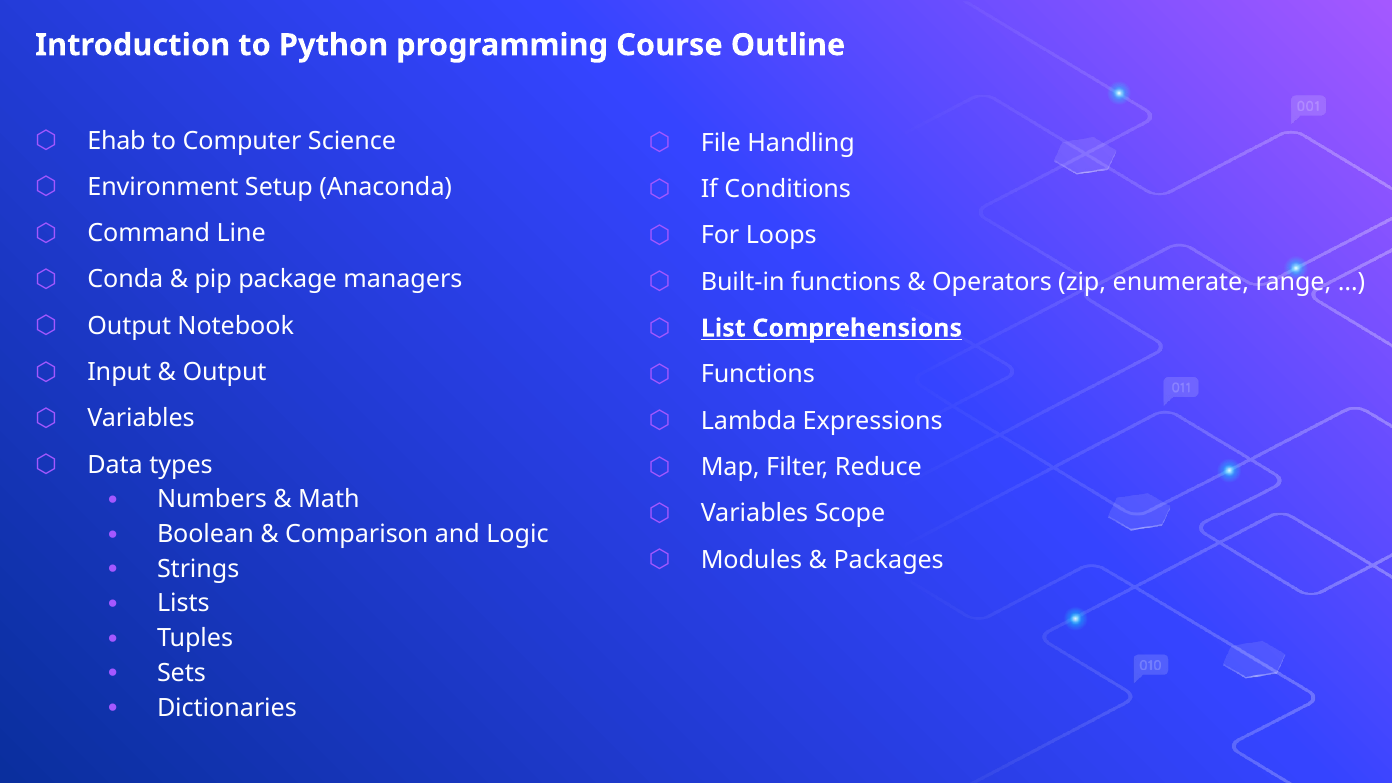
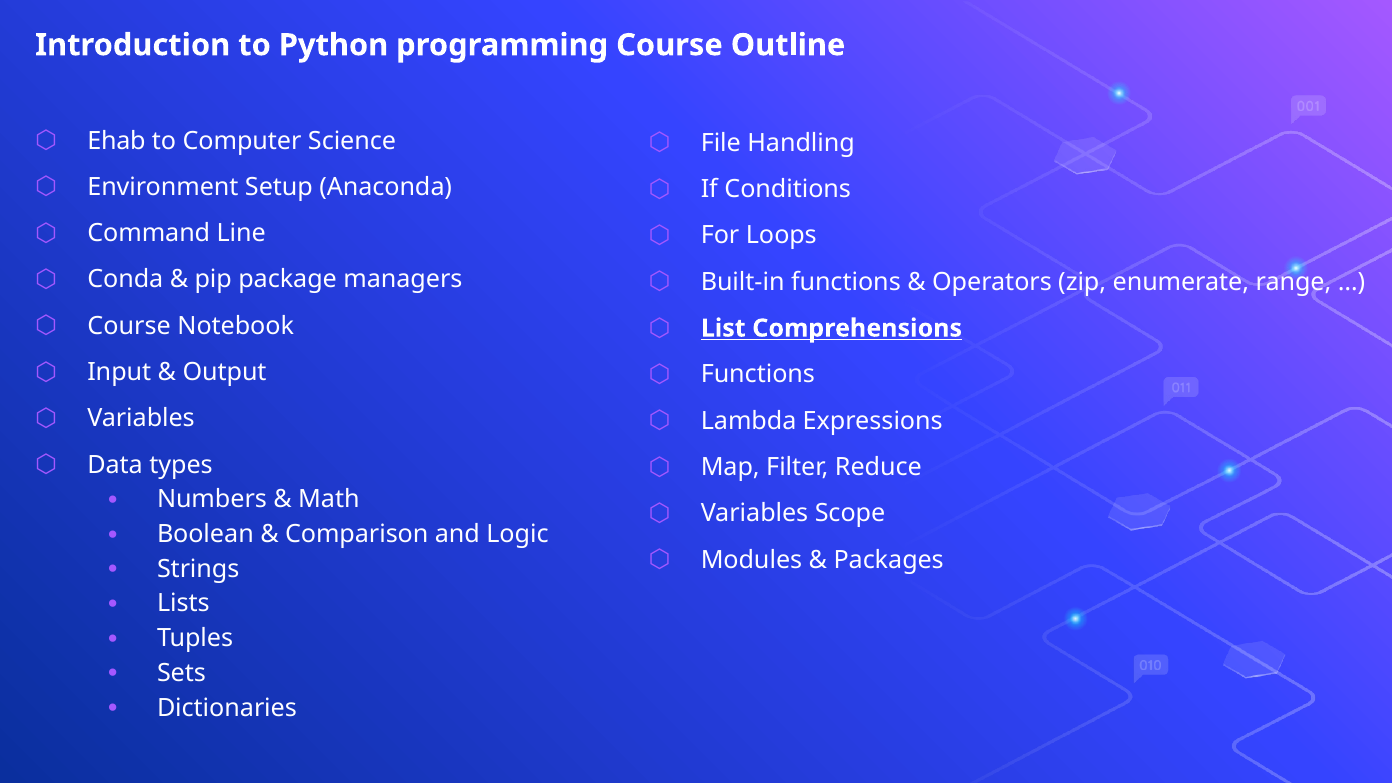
Output: Output -> Course (129, 326)
